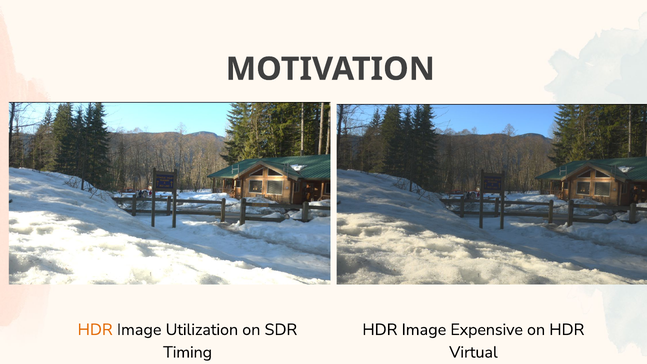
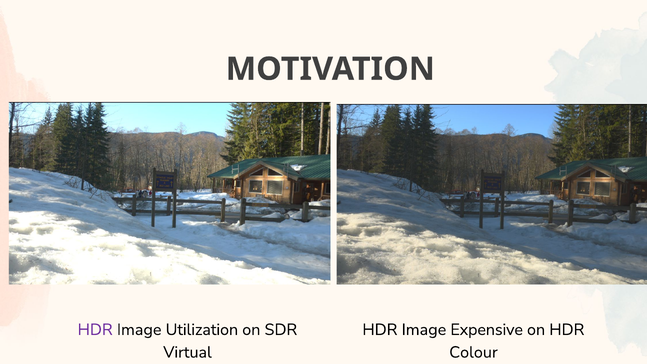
HDR colour: orange -> purple (95, 330)
Timing: Timing -> Virtual (188, 352)
Virtual: Virtual -> Colour (473, 352)
